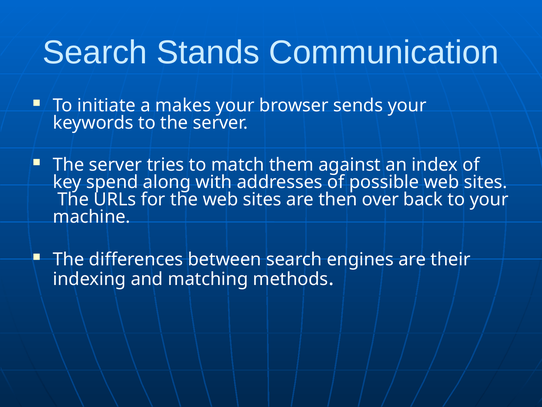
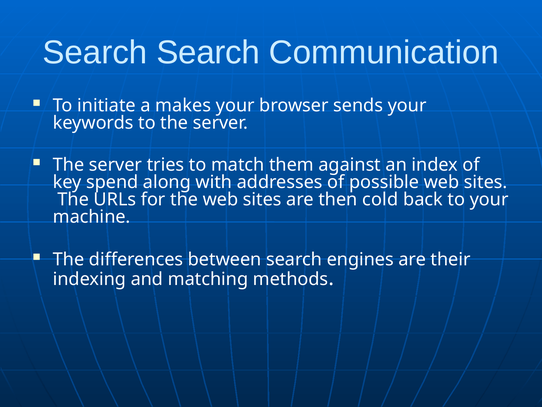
Search Stands: Stands -> Search (208, 53)
over: over -> cold (380, 199)
